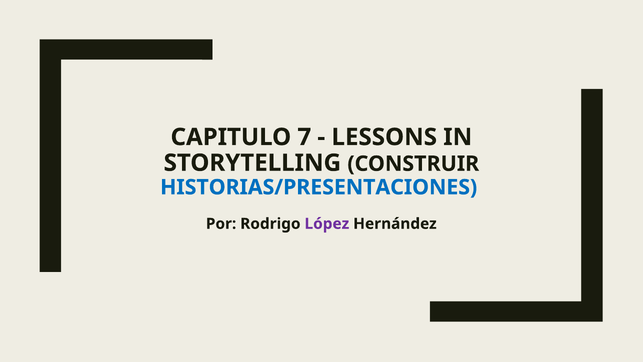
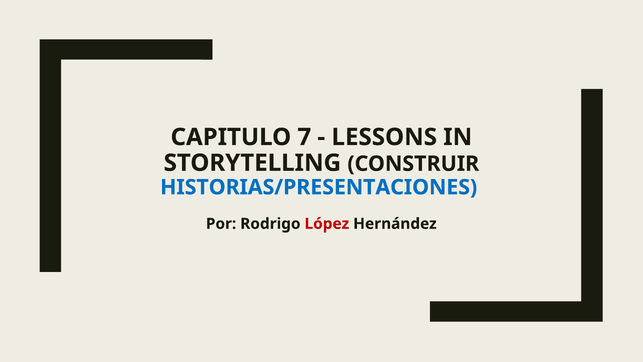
López colour: purple -> red (327, 224)
